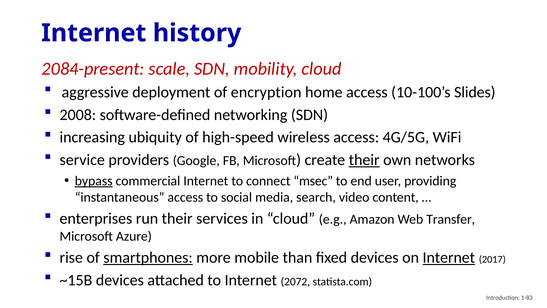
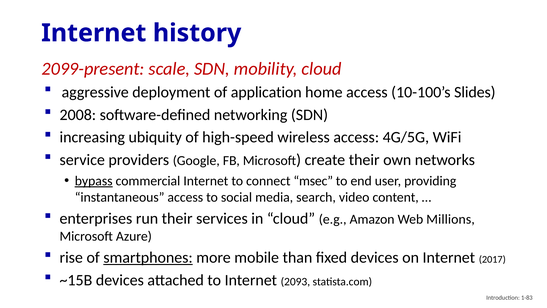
2084-present: 2084-present -> 2099-present (93, 69)
encryption: encryption -> application (266, 92)
their underline: present -> none (364, 160)
Transfer: Transfer -> Millions (451, 219)
Internet underline: present -> none (449, 257)
2072: 2072 -> 2093 (295, 281)
